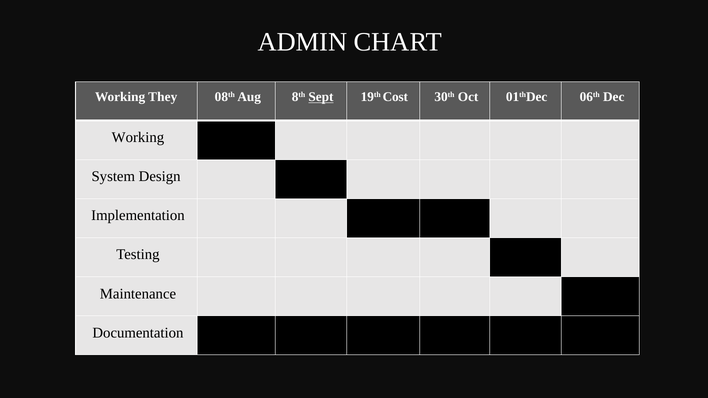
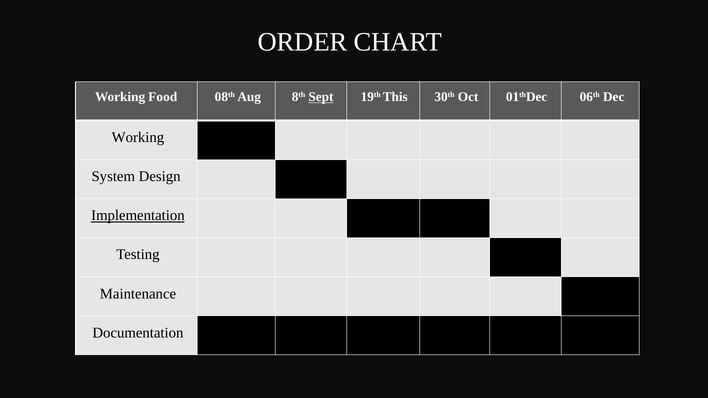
ADMIN: ADMIN -> ORDER (302, 42)
They: They -> Food (163, 97)
Cost: Cost -> This (395, 97)
Implementation underline: none -> present (138, 216)
